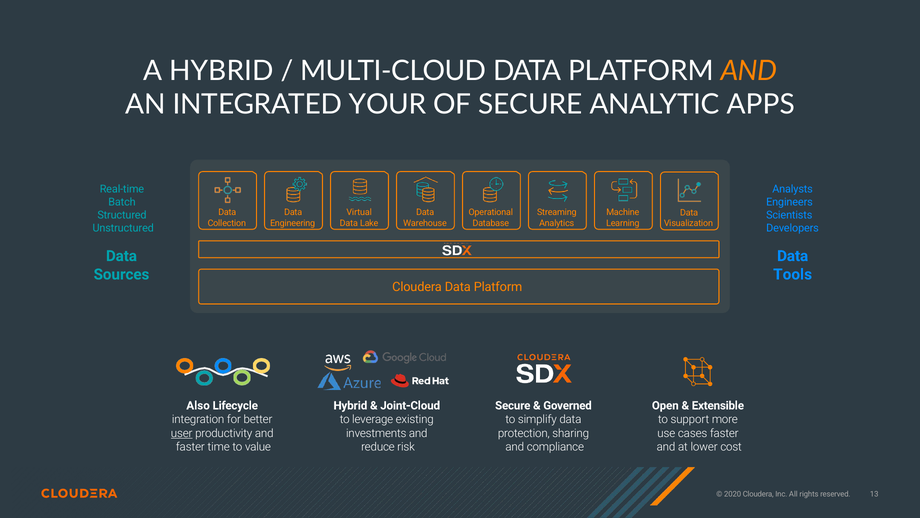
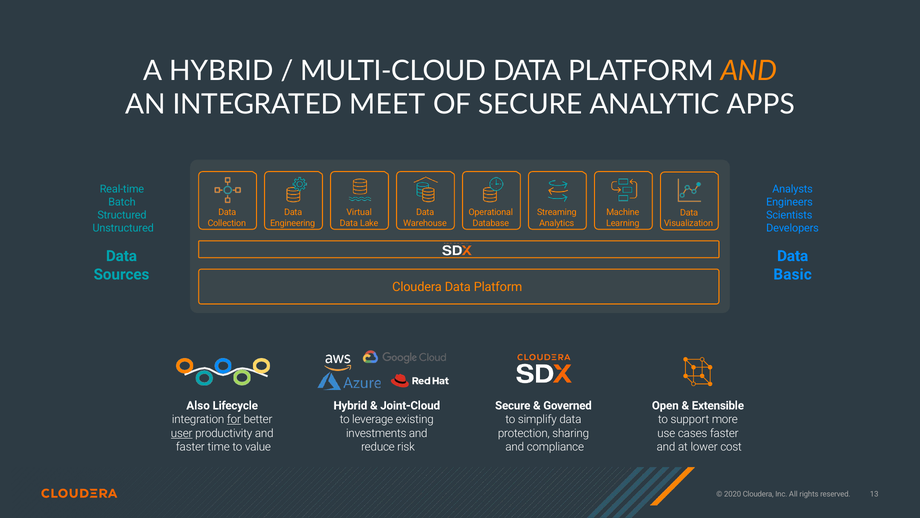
YOUR: YOUR -> MEET (387, 105)
Tools: Tools -> Basic (793, 274)
for underline: none -> present (234, 419)
